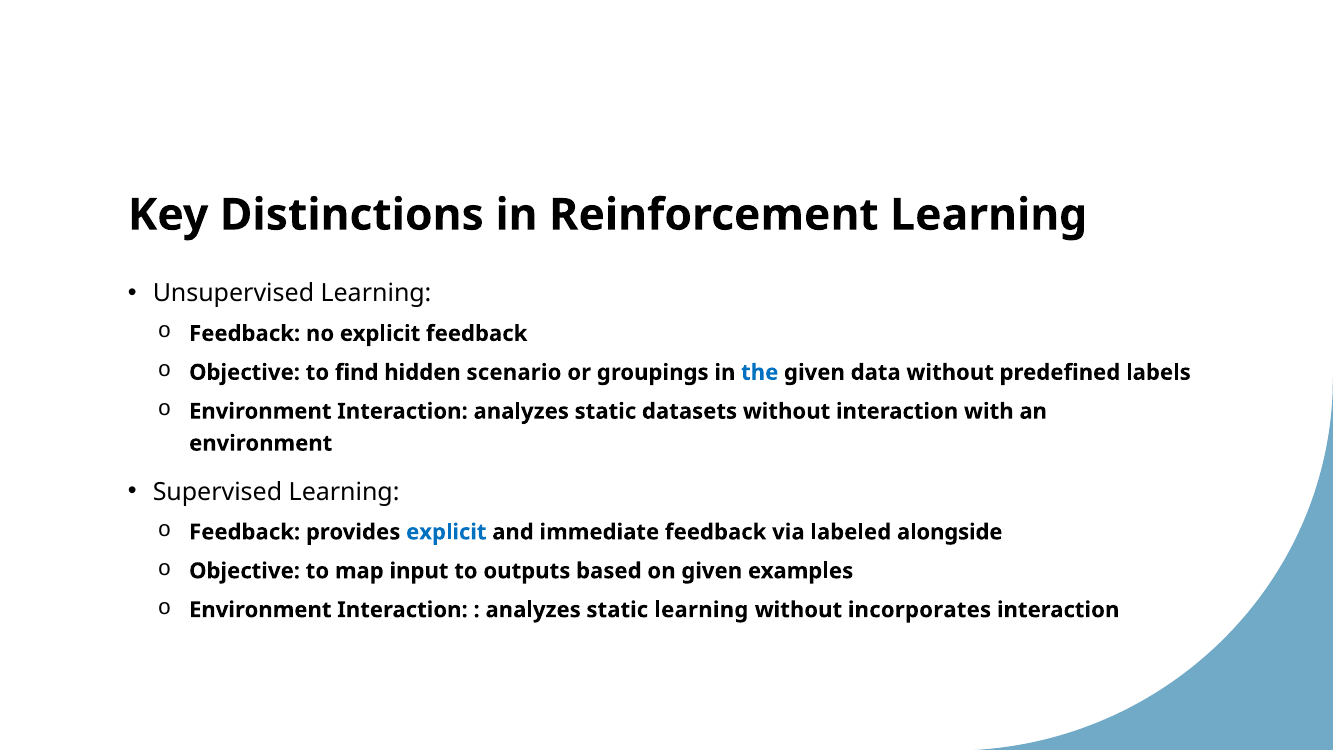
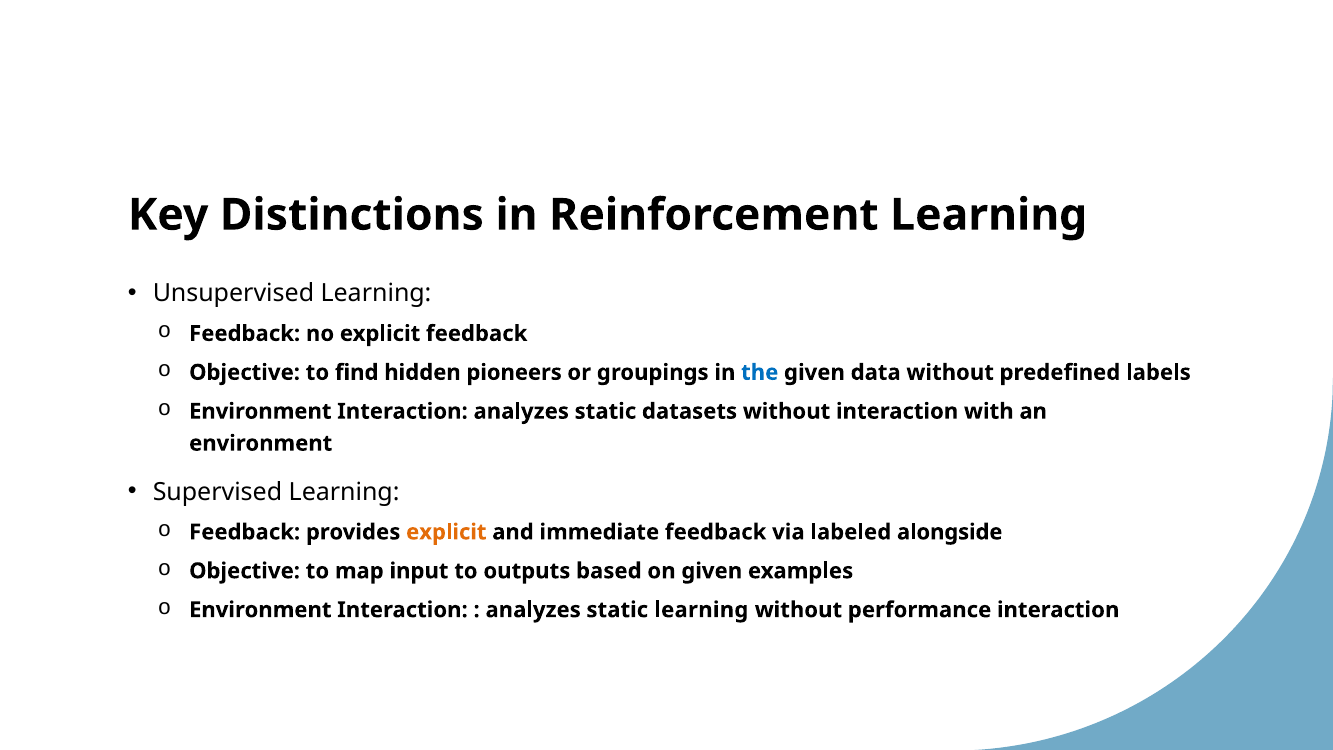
scenario: scenario -> pioneers (514, 372)
explicit colour: blue -> orange (446, 532)
incorporates: incorporates -> performance (920, 610)
